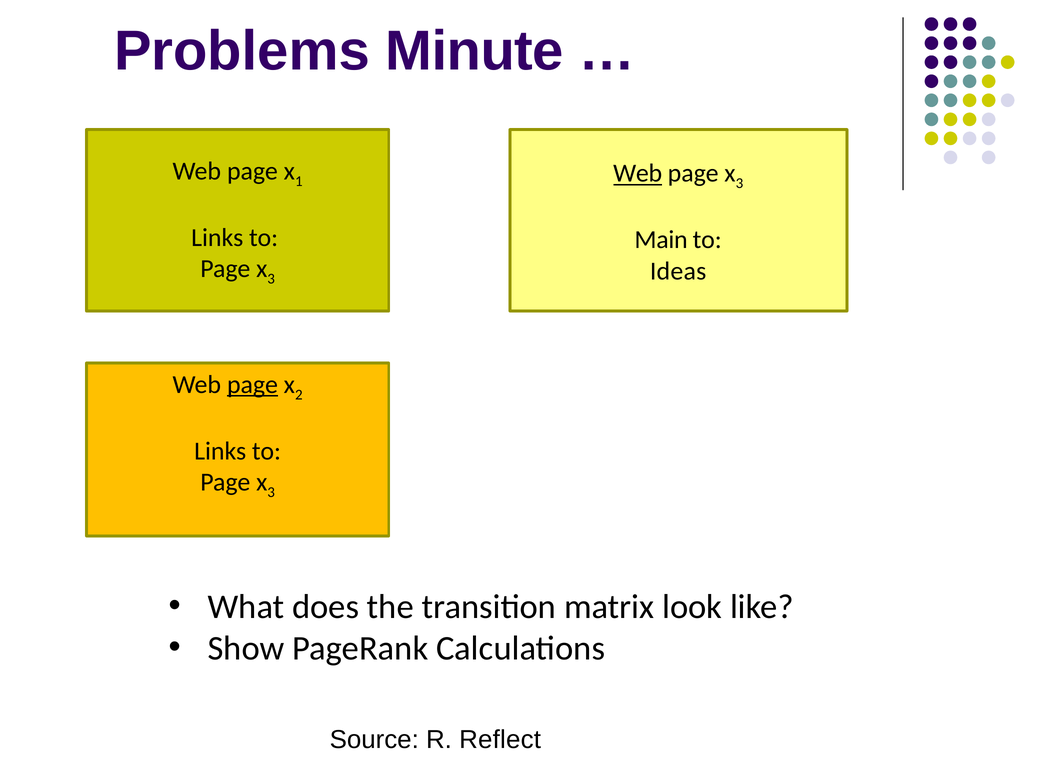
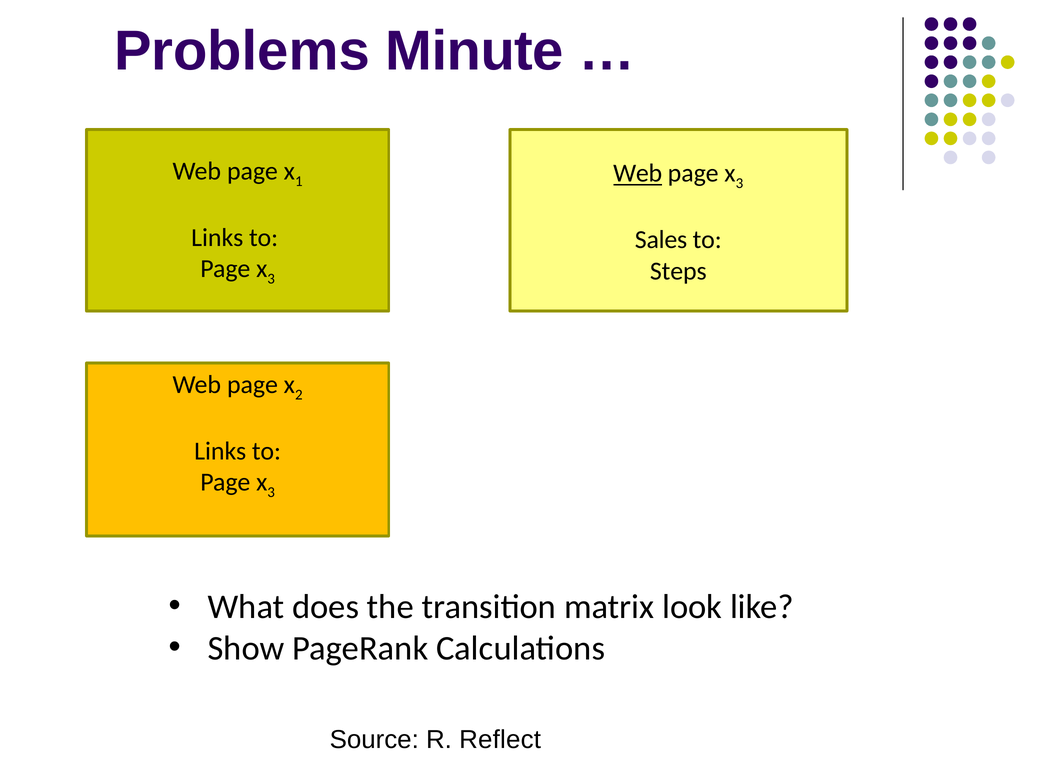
Main: Main -> Sales (661, 240)
Ideas: Ideas -> Steps (678, 271)
page underline: present -> none (252, 385)
